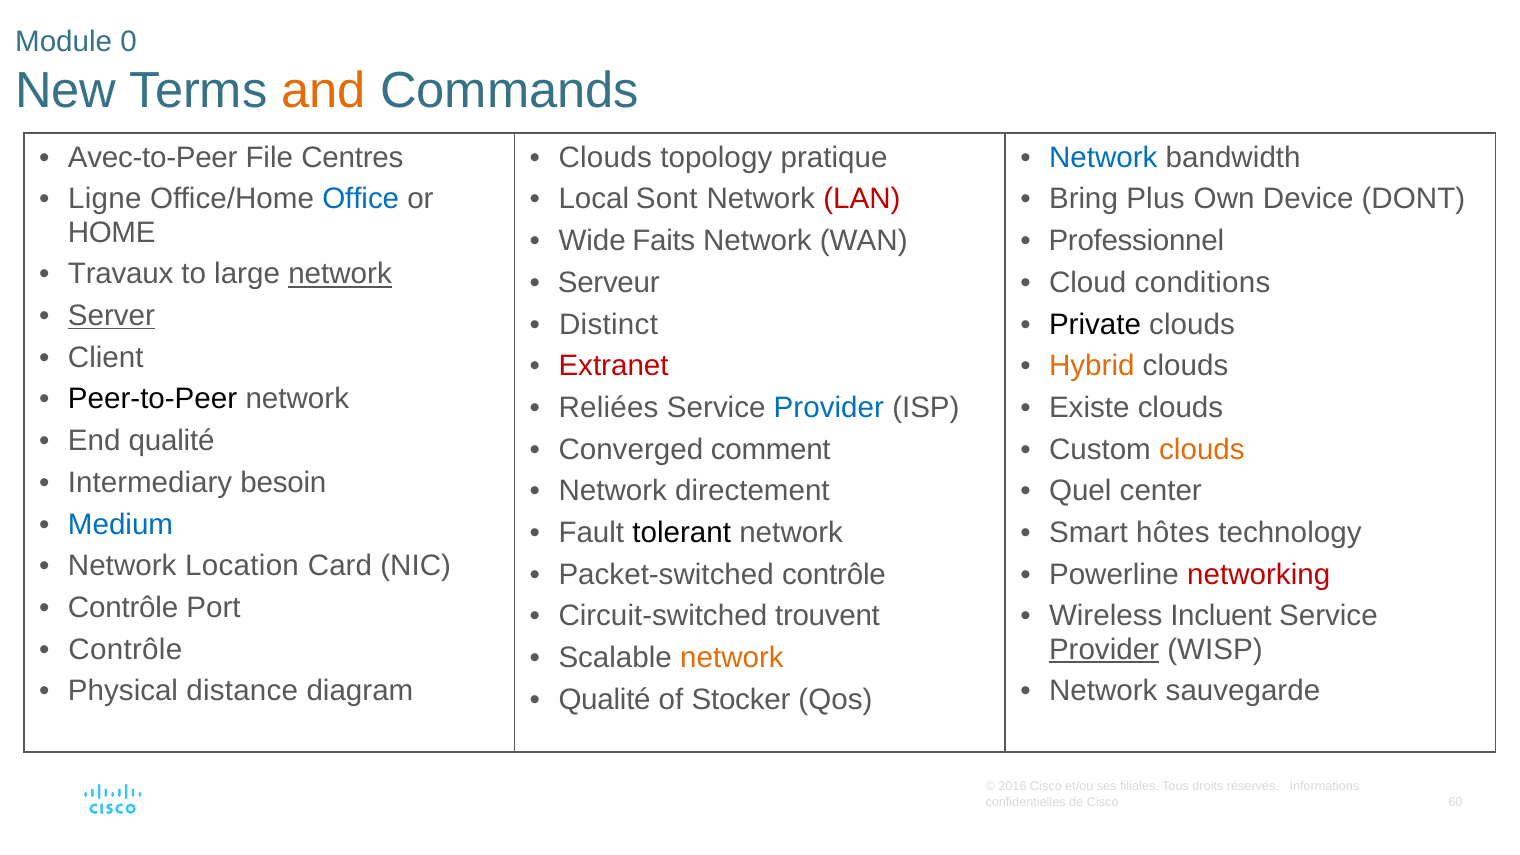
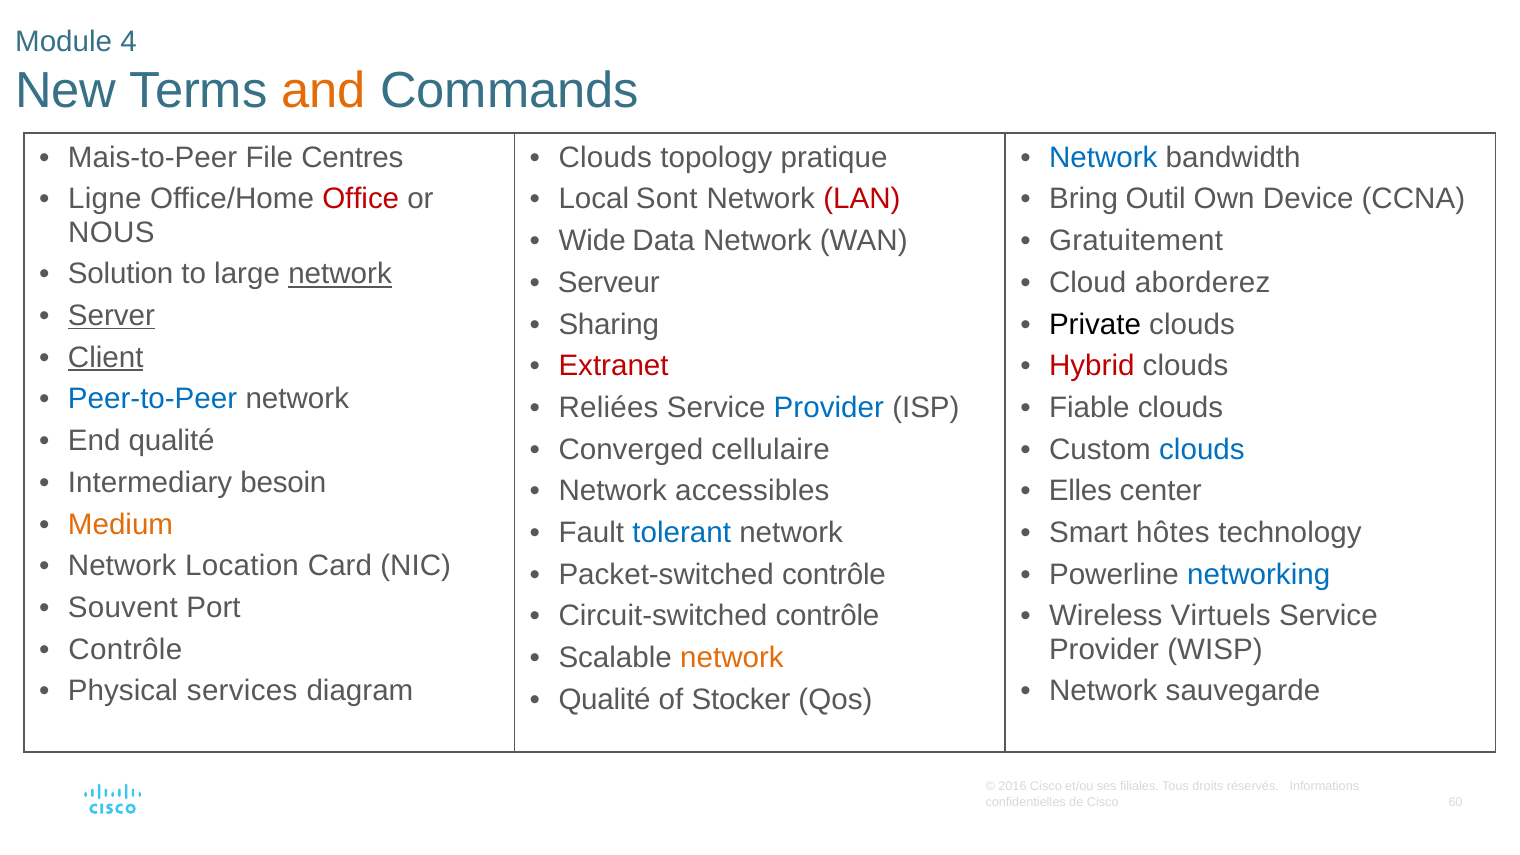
0: 0 -> 4 (129, 41)
Avec-to-Peer: Avec-to-Peer -> Mais-to-Peer (153, 157)
Office colour: blue -> red (361, 199)
Plus: Plus -> Outil (1156, 199)
DONT: DONT -> CCNA (1413, 199)
HOME: HOME -> NOUS (111, 232)
Faits: Faits -> Data (664, 241)
Professionnel: Professionnel -> Gratuitement (1136, 241)
Travaux: Travaux -> Solution (121, 274)
conditions: conditions -> aborderez (1203, 283)
Distinct: Distinct -> Sharing (609, 324)
Client underline: none -> present (106, 357)
Hybrid colour: orange -> red (1092, 366)
Peer-to-Peer colour: black -> blue (153, 399)
Existe: Existe -> Fiable (1089, 408)
comment: comment -> cellulaire (771, 449)
clouds colour: orange -> blue (1202, 449)
directement: directement -> accessibles (752, 491)
Quel: Quel -> Elles (1080, 491)
Medium colour: blue -> orange (121, 524)
tolerant colour: black -> blue (682, 533)
networking colour: red -> blue (1259, 575)
Contrôle: Contrôle -> Souvent (123, 608)
Circuit-switched trouvent: trouvent -> contrôle (827, 616)
Incluent: Incluent -> Virtuels (1221, 616)
Provider underline: present -> none (1104, 649)
distance: distance -> services (242, 691)
